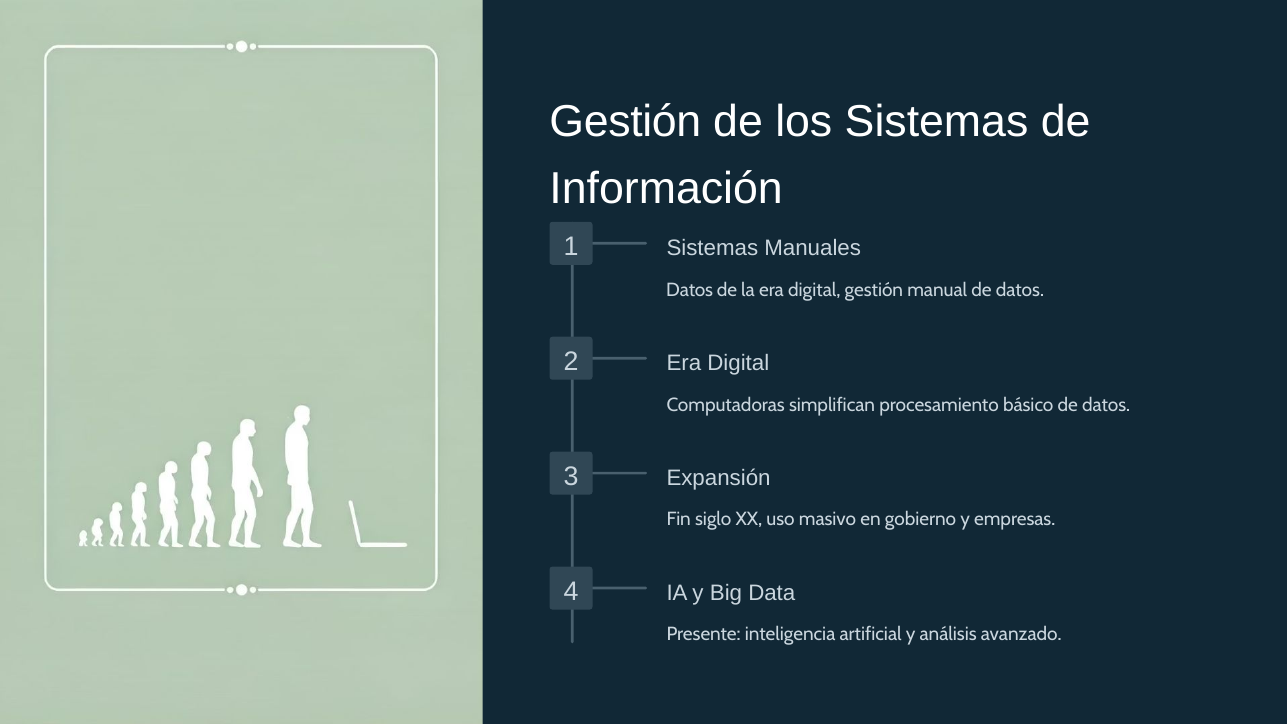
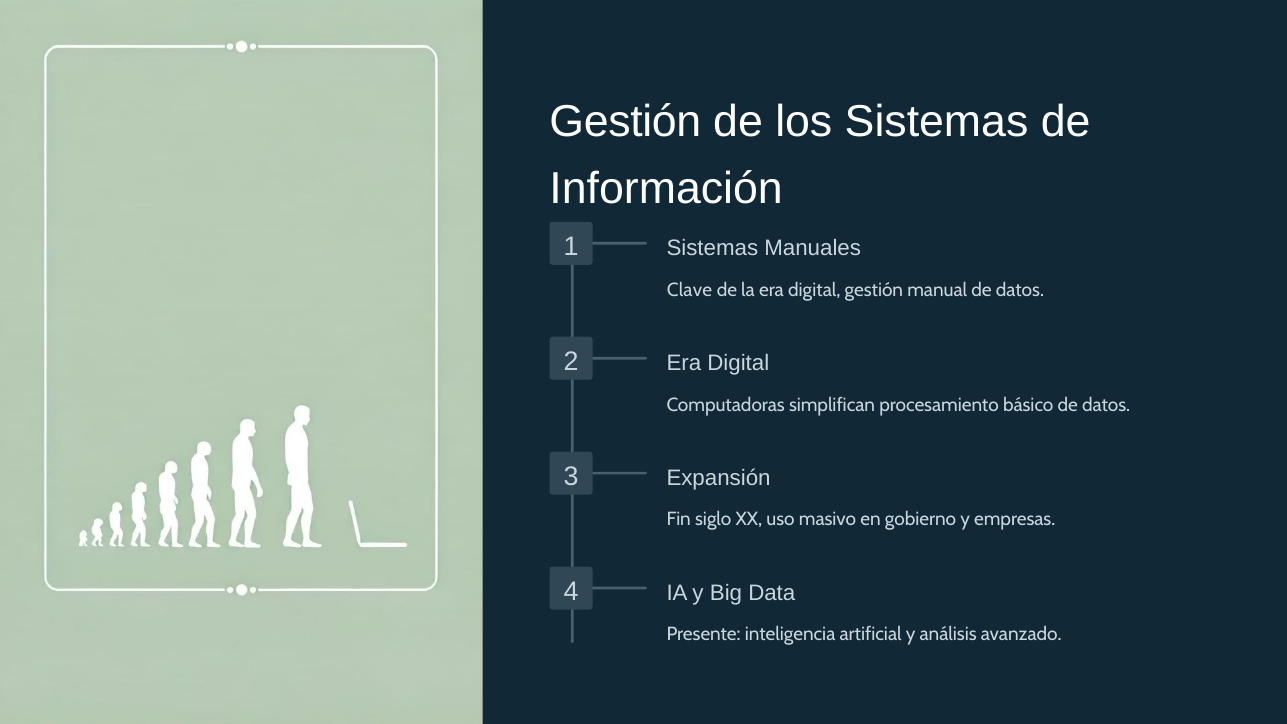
Datos: Datos -> Clave (689, 290)
